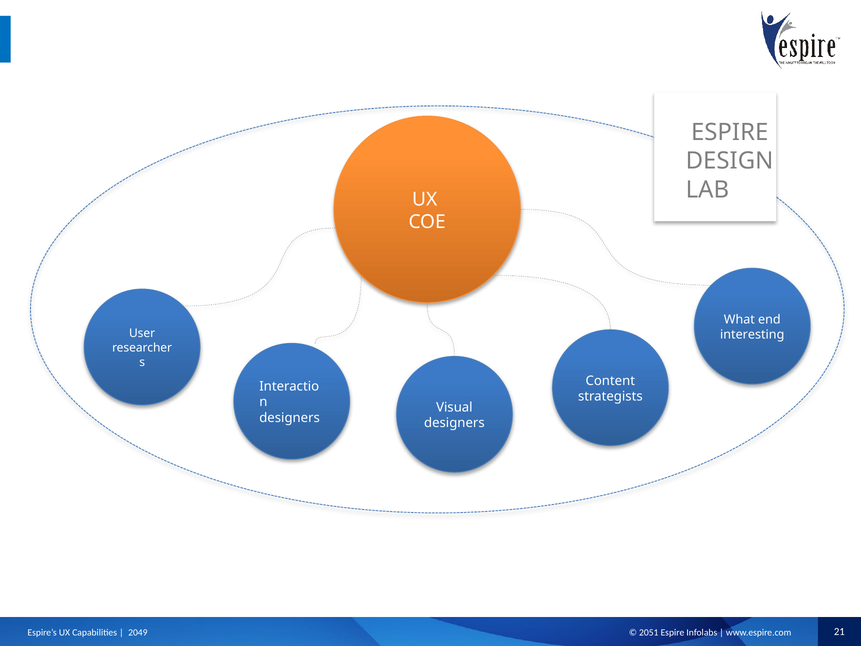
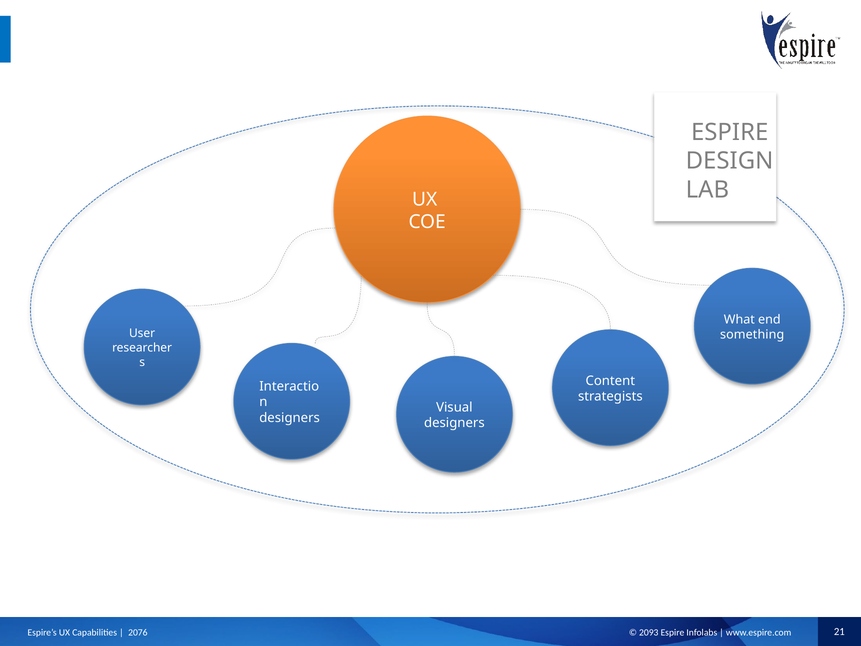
interesting: interesting -> something (752, 334)
2049: 2049 -> 2076 (138, 632)
2051: 2051 -> 2093 (649, 632)
